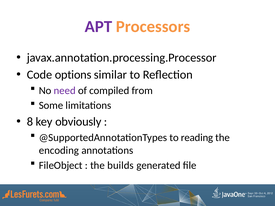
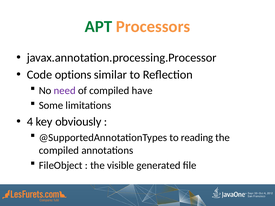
APT colour: purple -> green (98, 27)
from: from -> have (142, 91)
8: 8 -> 4 (30, 122)
encoding: encoding -> compiled (59, 151)
builds: builds -> visible (121, 166)
